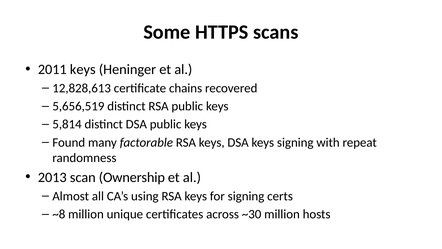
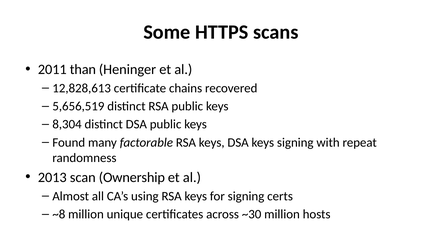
2011 keys: keys -> than (83, 69)
5,814: 5,814 -> 8,304 (67, 124)
